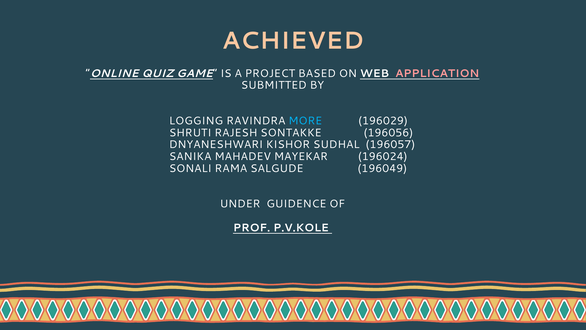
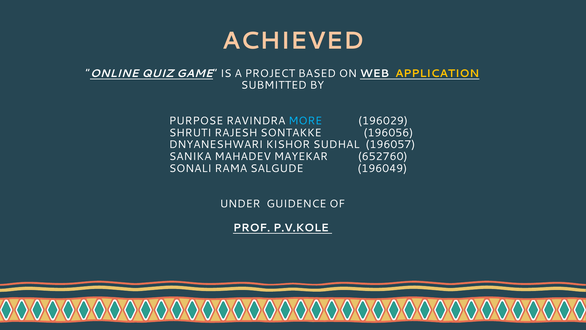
APPLICATION colour: pink -> yellow (437, 73)
LOGGING: LOGGING -> PURPOSE (196, 121)
196024: 196024 -> 652760 (383, 156)
